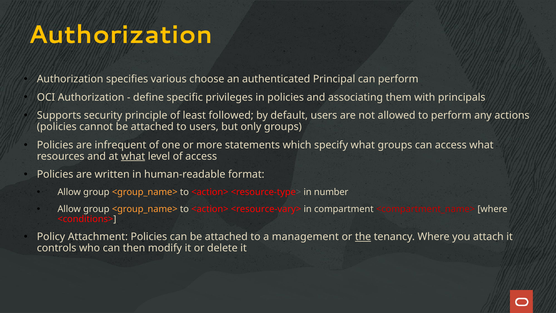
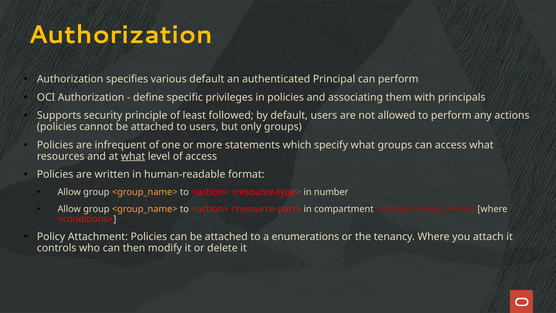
various choose: choose -> default (207, 79)
<resource-vary>: <resource-vary> -> <resource-part> (266, 209)
management: management -> enumerations (305, 237)
the underline: present -> none (363, 237)
